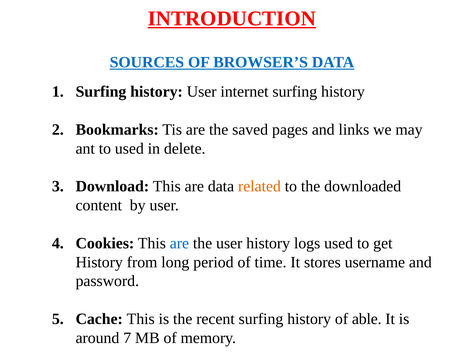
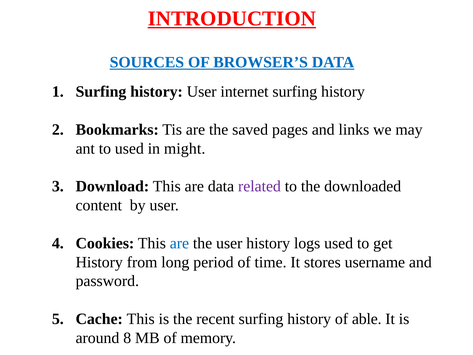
delete: delete -> might (185, 148)
related colour: orange -> purple (259, 186)
7: 7 -> 8 (127, 338)
